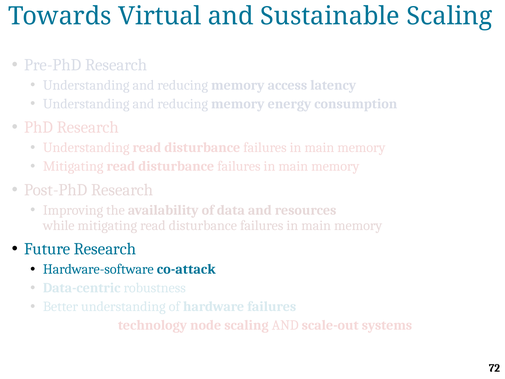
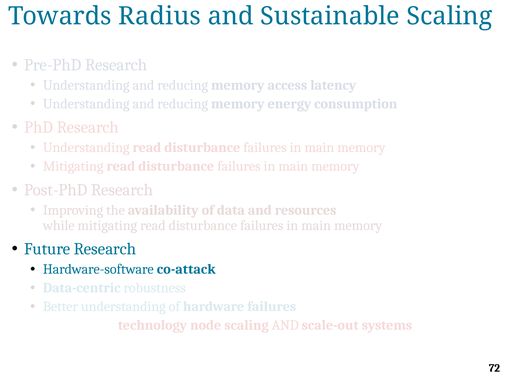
Virtual: Virtual -> Radius (160, 16)
